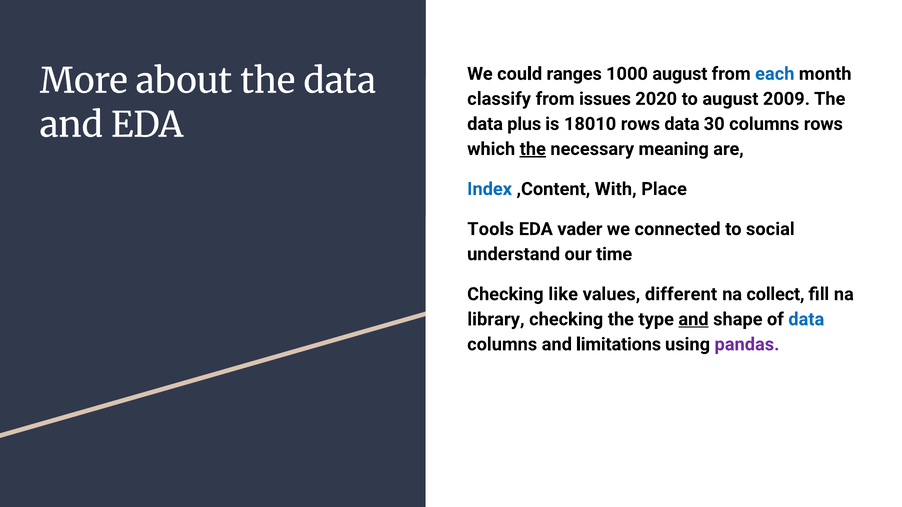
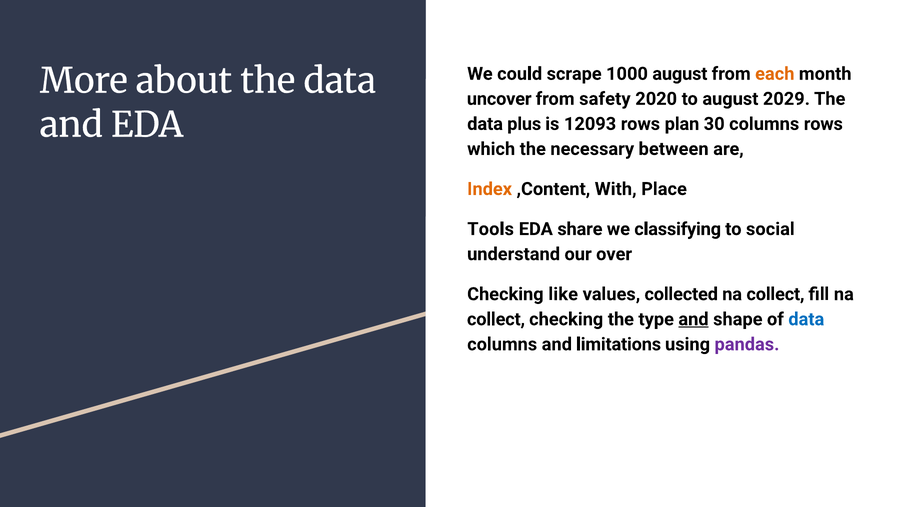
ranges: ranges -> scrape (574, 74)
each colour: blue -> orange (775, 74)
classify: classify -> uncover (499, 99)
issues: issues -> safety (605, 99)
2009: 2009 -> 2029 (786, 99)
18010: 18010 -> 12093 (590, 124)
rows data: data -> plan (682, 124)
the underline: present -> none (533, 149)
meaning: meaning -> between (674, 149)
Index colour: blue -> orange (490, 189)
vader: vader -> share (580, 229)
connected: connected -> classifying (678, 229)
time: time -> over (614, 254)
different: different -> collected (681, 294)
library: library -> collect (496, 320)
